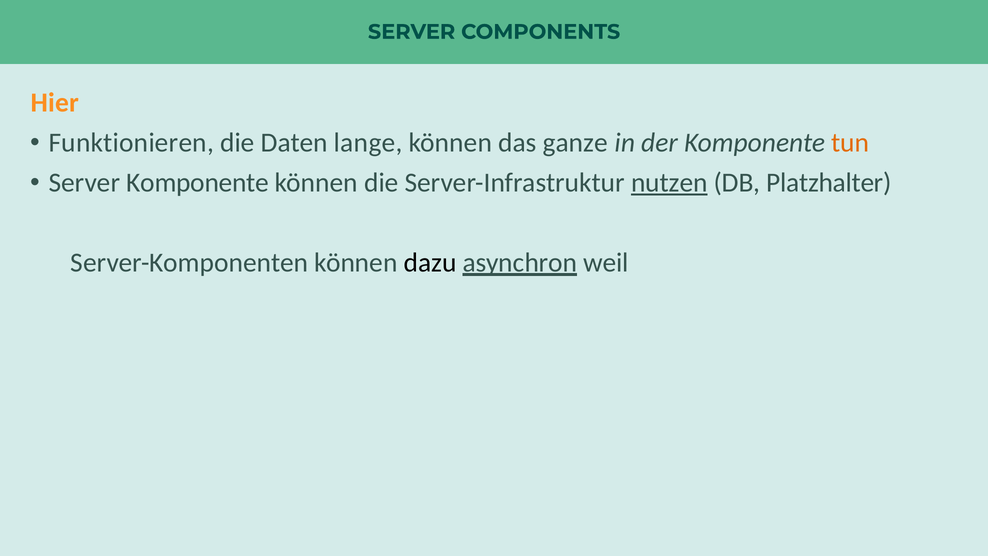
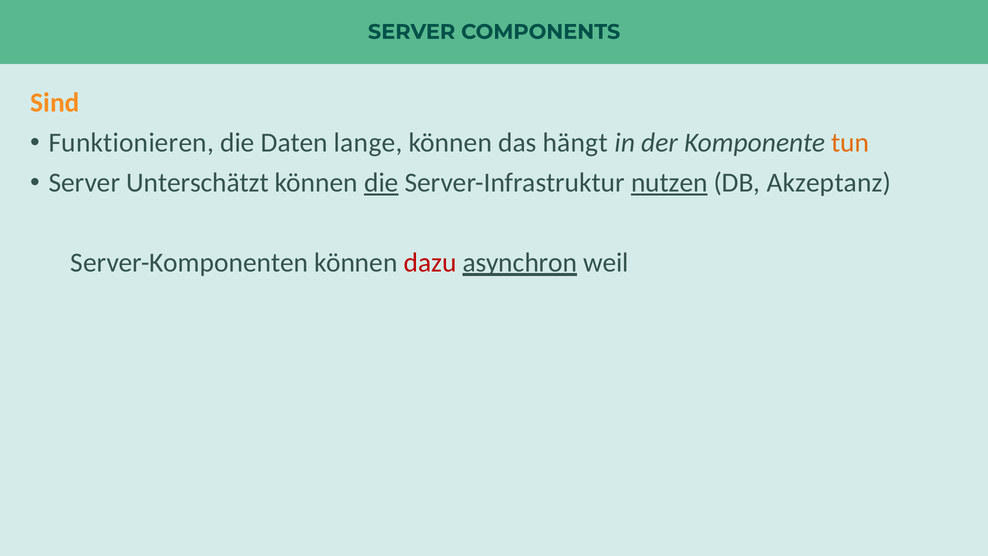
Hier: Hier -> Sind (55, 103)
ganze: ganze -> hängt (575, 143)
Server Komponente: Komponente -> Unterschätzt (198, 183)
die underline: none -> present (381, 183)
Platzhalter: Platzhalter -> Akzeptanz (829, 183)
dazu colour: black -> red (430, 263)
